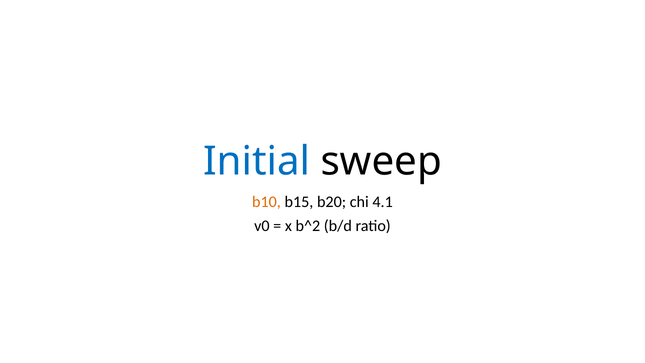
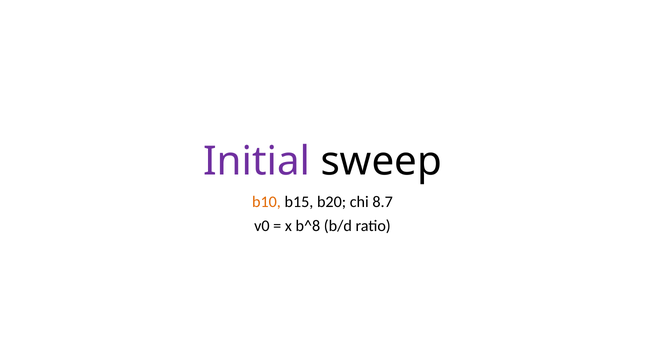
Initial colour: blue -> purple (257, 161)
4.1: 4.1 -> 8.7 (383, 202)
b^2: b^2 -> b^8 (308, 226)
